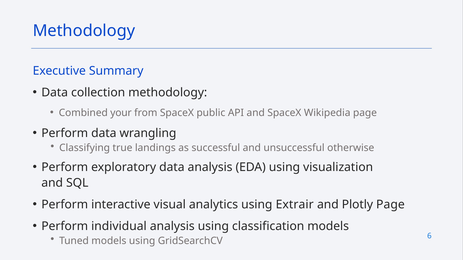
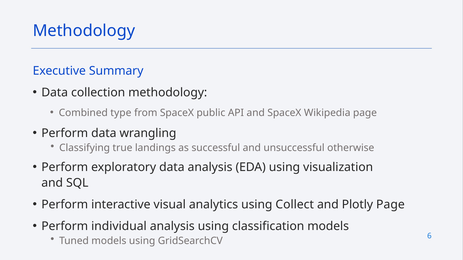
your: your -> type (121, 113)
Extrair: Extrair -> Collect (295, 205)
